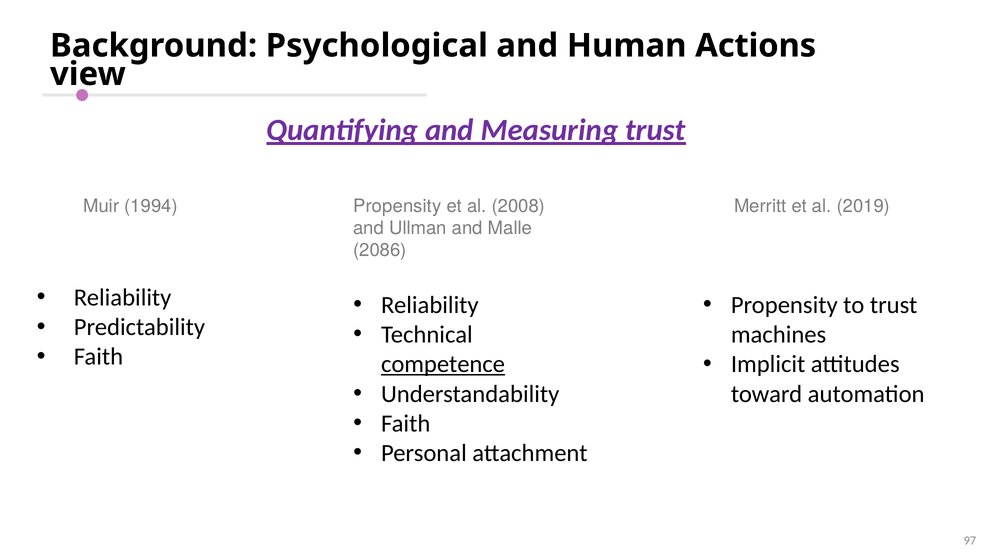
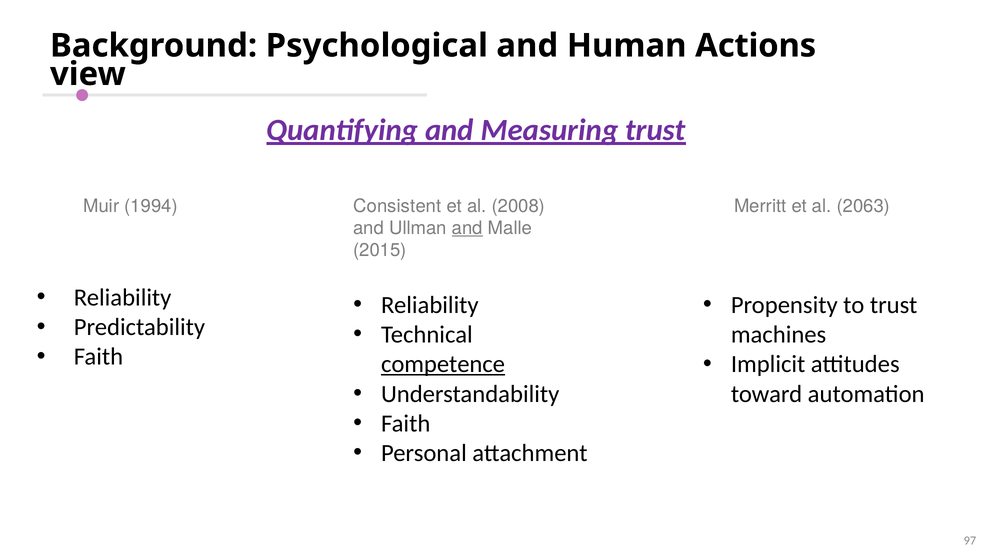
1994 Propensity: Propensity -> Consistent (397, 206)
2019: 2019 -> 2063 (863, 206)
and underline: none -> present (467, 228)
2086: 2086 -> 2015 (380, 250)
